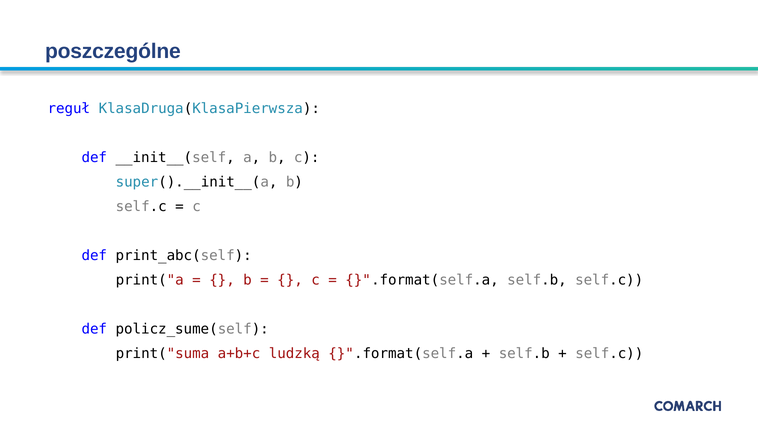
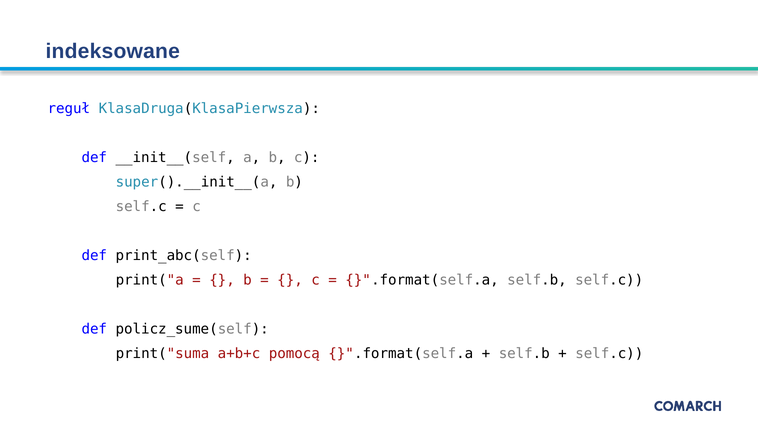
poszczególne: poszczególne -> indeksowane (113, 51)
ludzką: ludzką -> pomocą (294, 354)
